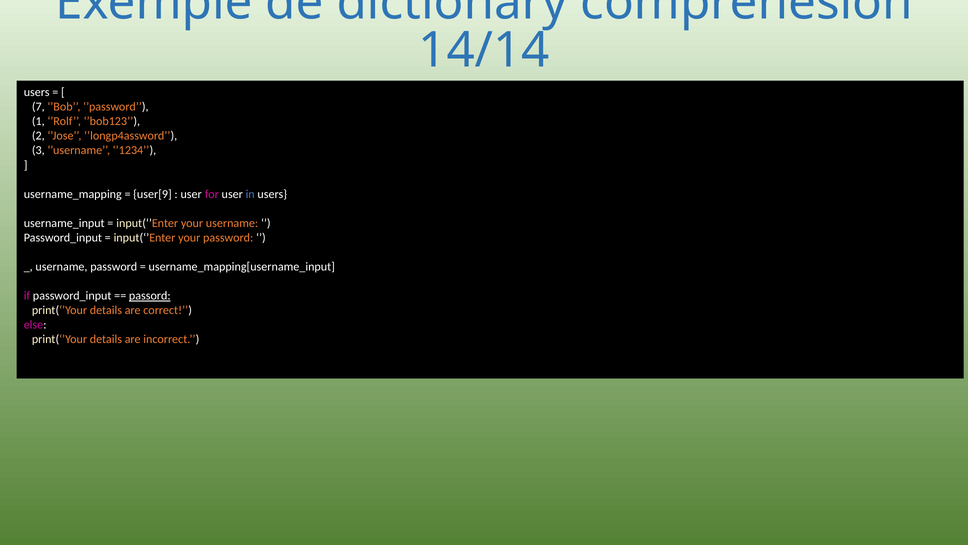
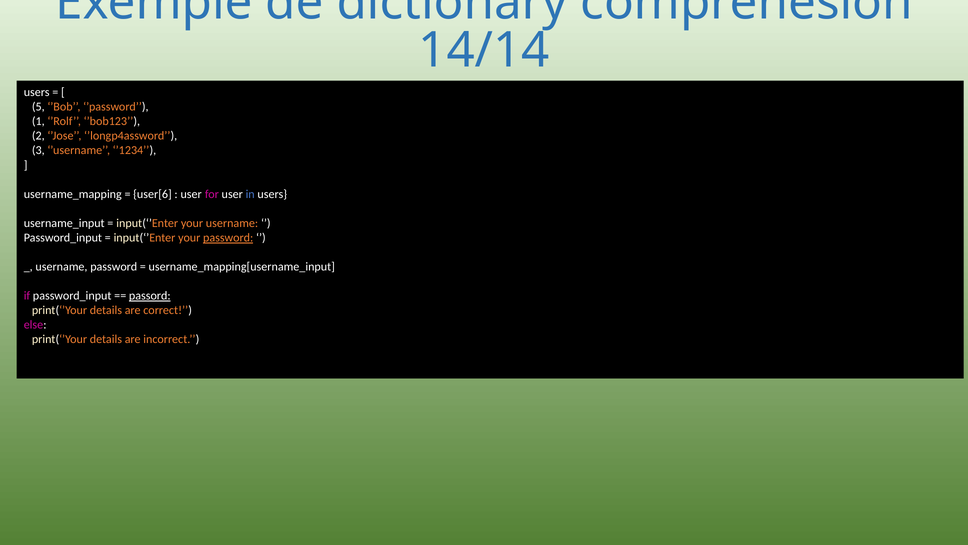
7: 7 -> 5 (38, 107)
user[9: user[9 -> user[6 (152, 194)
password underline: none -> present (228, 237)
